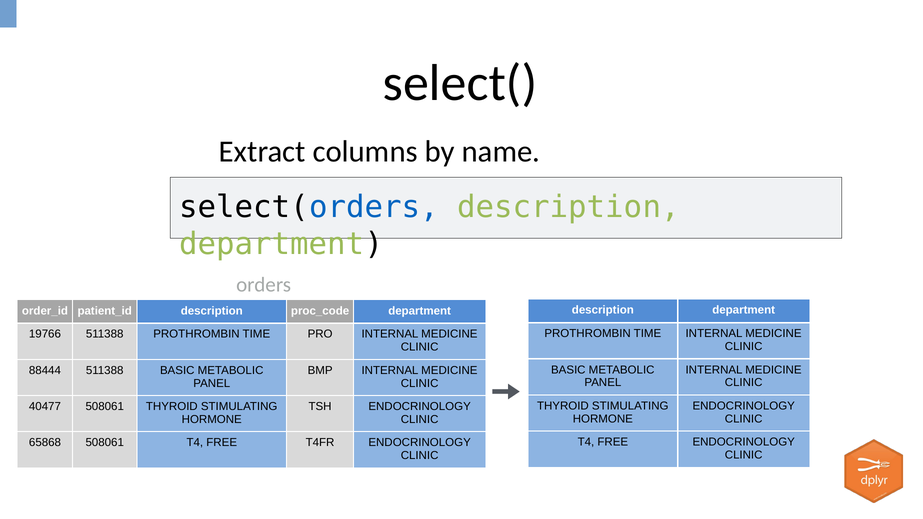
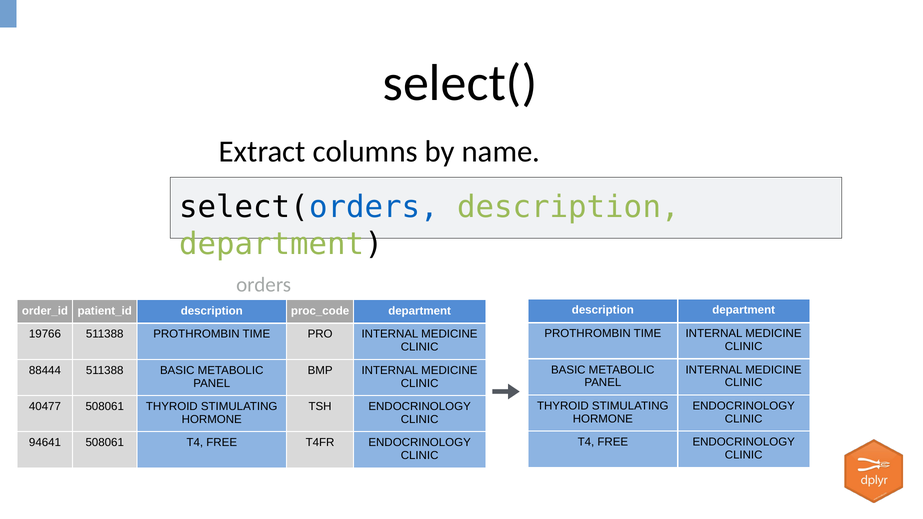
65868: 65868 -> 94641 (45, 443)
